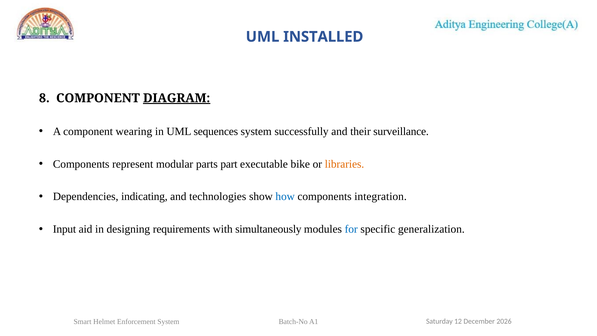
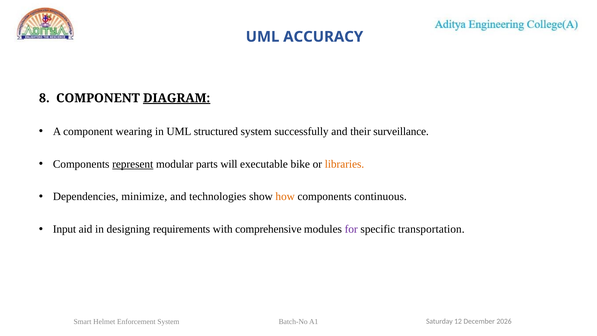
INSTALLED: INSTALLED -> ACCURACY (323, 37)
sequences: sequences -> structured (216, 131)
represent underline: none -> present (133, 164)
part: part -> will (229, 164)
indicating: indicating -> minimize (144, 197)
how colour: blue -> orange (285, 197)
integration: integration -> continuous (381, 197)
simultaneously: simultaneously -> comprehensive (268, 229)
for colour: blue -> purple (351, 229)
generalization: generalization -> transportation (431, 229)
